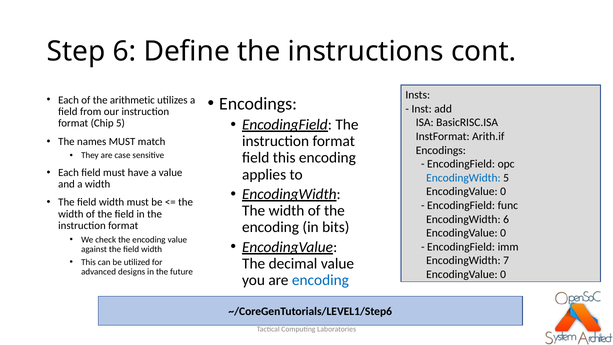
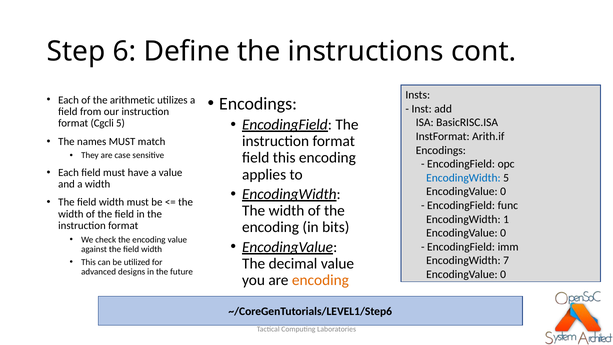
Chip: Chip -> Cgcli (102, 123)
EncodingWidth 6: 6 -> 1 (506, 219)
encoding colour: blue -> orange (320, 280)
